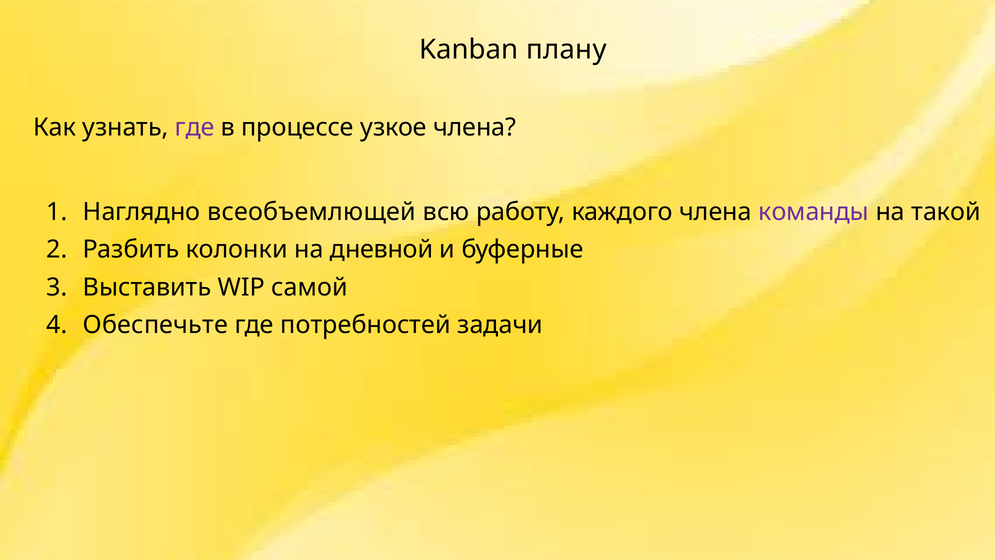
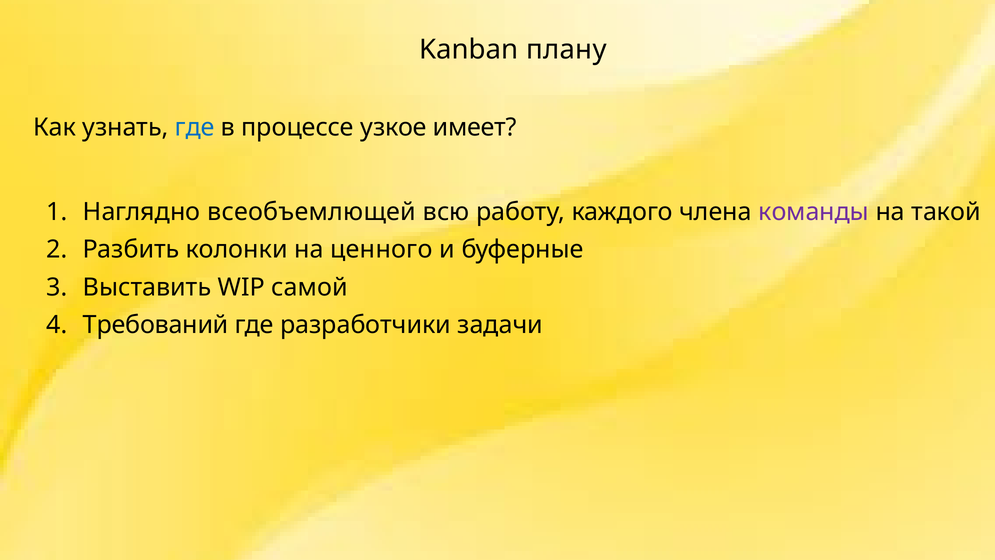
где colour: purple -> blue (195, 127)
узкое члена: члена -> имеет (475, 127)
дневной: дневной -> ценного (381, 249)
Обеспечьте: Обеспечьте -> Требований (156, 325)
потребностей: потребностей -> разработчики (366, 325)
